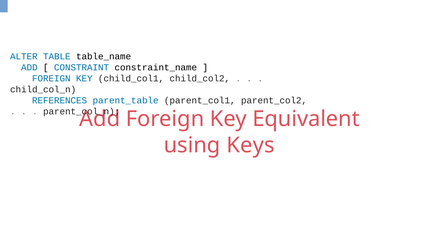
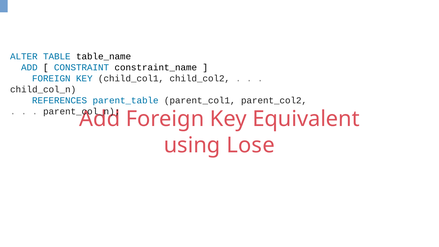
Keys: Keys -> Lose (251, 145)
